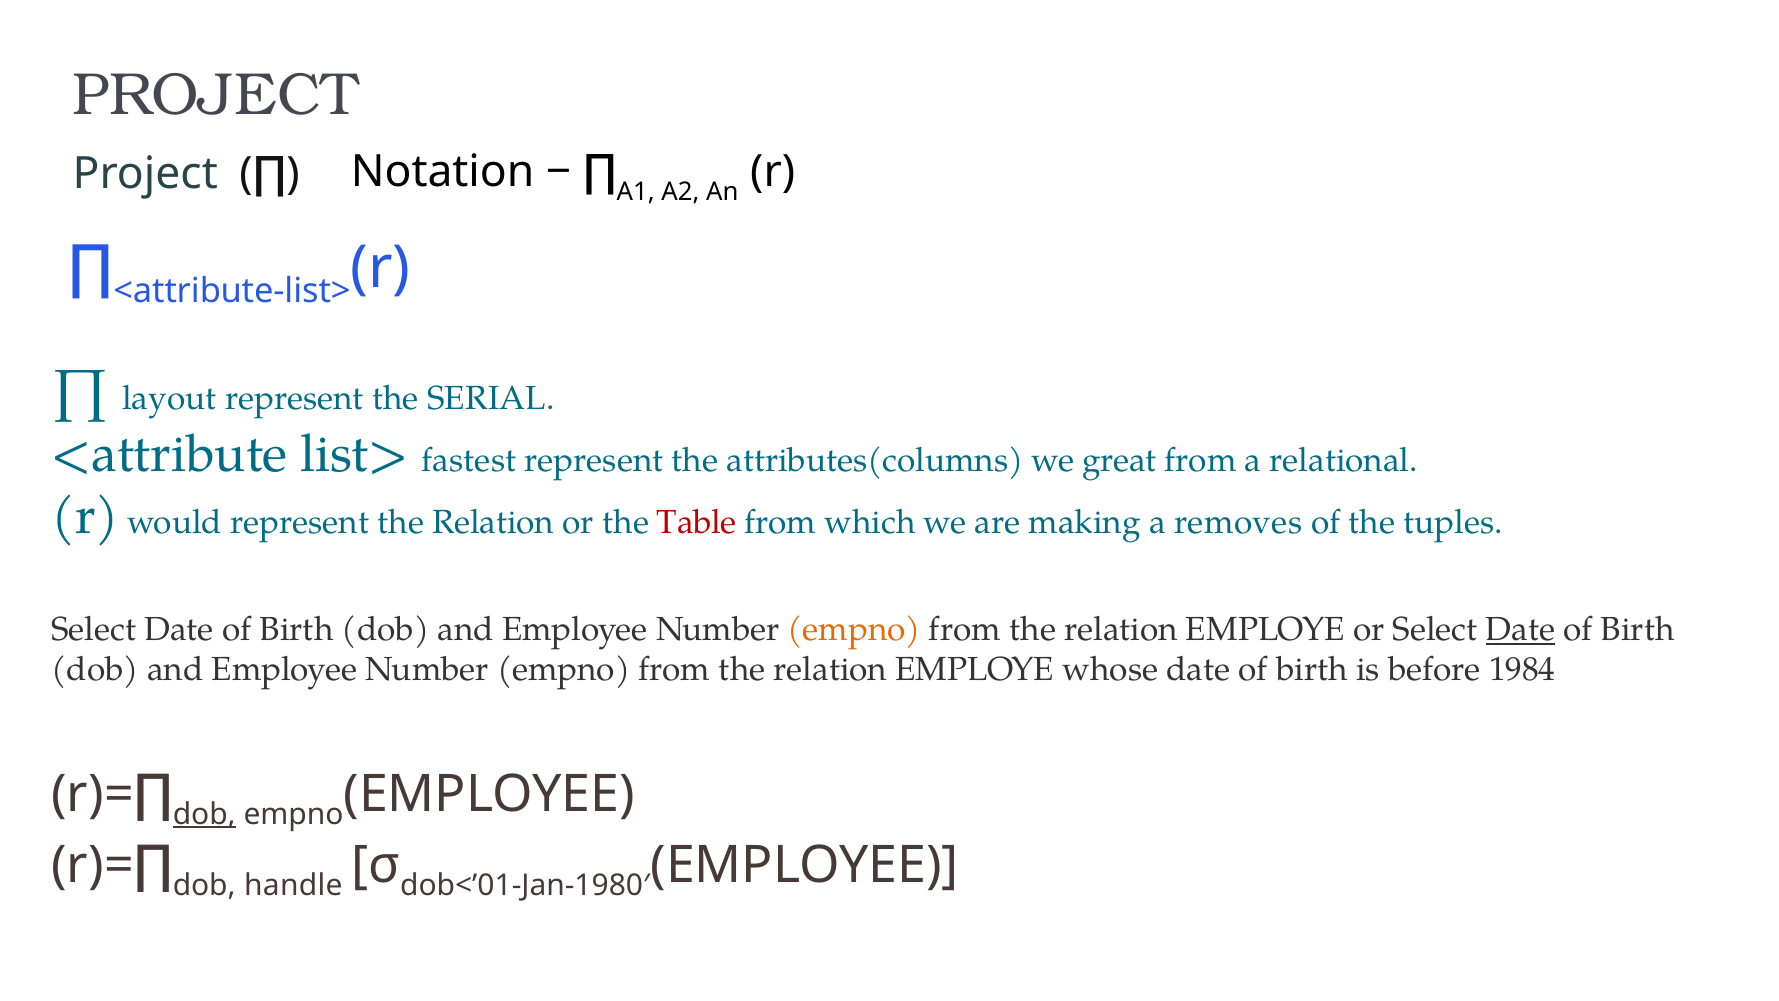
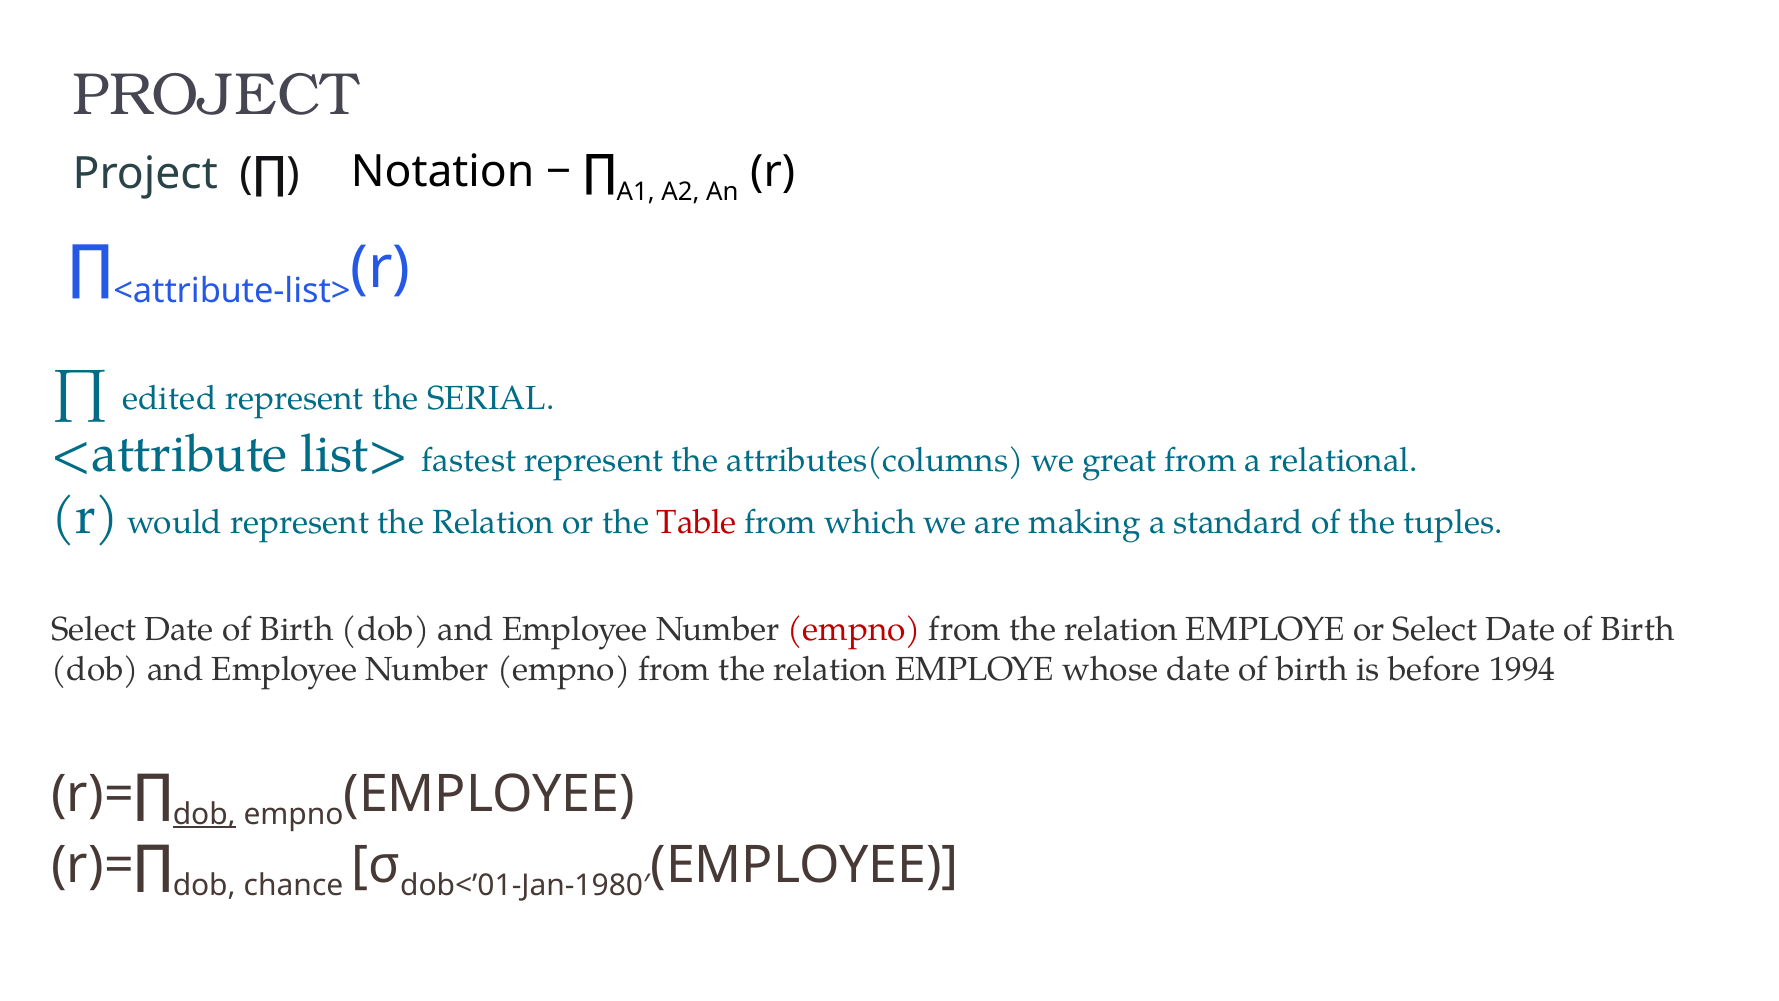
layout: layout -> edited (169, 398)
removes: removes -> standard (1239, 523)
empno colour: orange -> red (854, 629)
Date underline: present -> none (1520, 629)
1984: 1984 -> 1994 (1522, 669)
handle: handle -> chance (293, 885)
